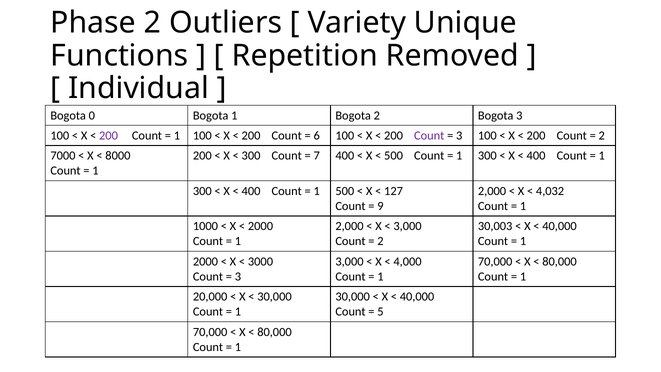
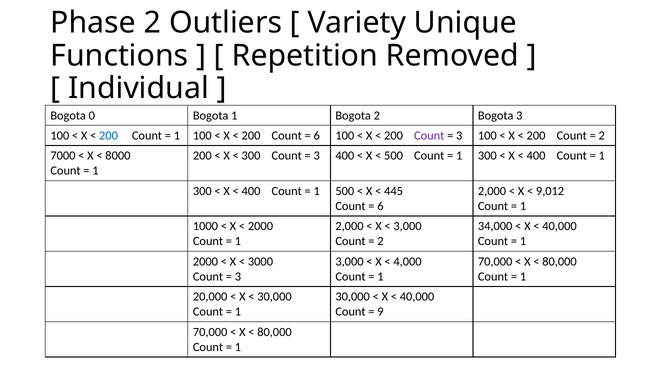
200 colour: purple -> blue (108, 136)
7: 7 -> 3 (317, 156)
127: 127 -> 445 (394, 191)
4,032: 4,032 -> 9,012 (550, 191)
9: 9 -> 6 (381, 206)
30,003: 30,003 -> 34,000 (495, 226)
5: 5 -> 9 (381, 312)
